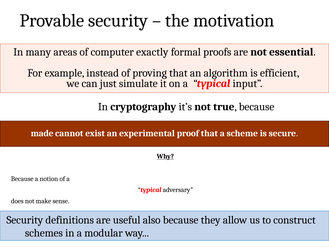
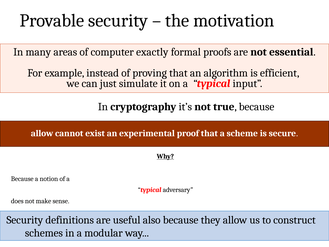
made: made -> allow (42, 133)
